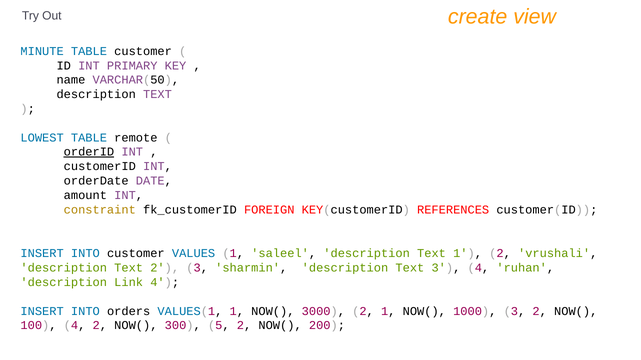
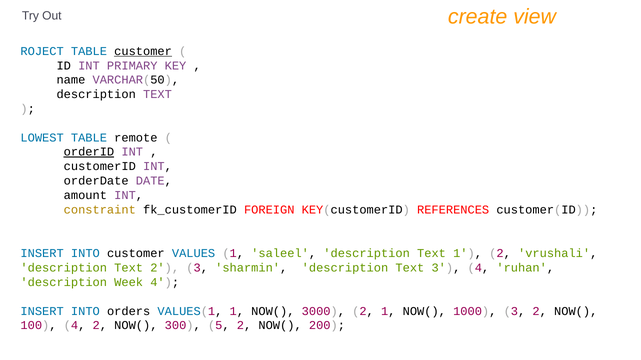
MINUTE: MINUTE -> ROJECT (42, 51)
customer underline: none -> present (143, 51)
Link: Link -> Week (129, 283)
